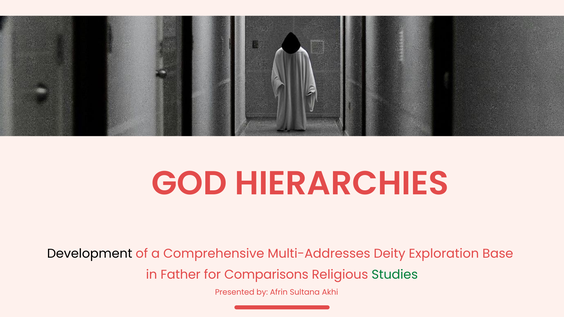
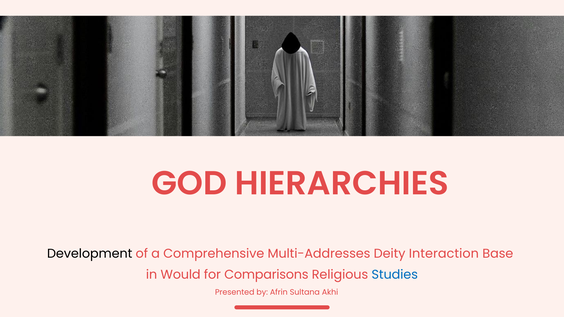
Exploration: Exploration -> Interaction (444, 254)
Father: Father -> Would (181, 275)
Studies colour: green -> blue (395, 275)
